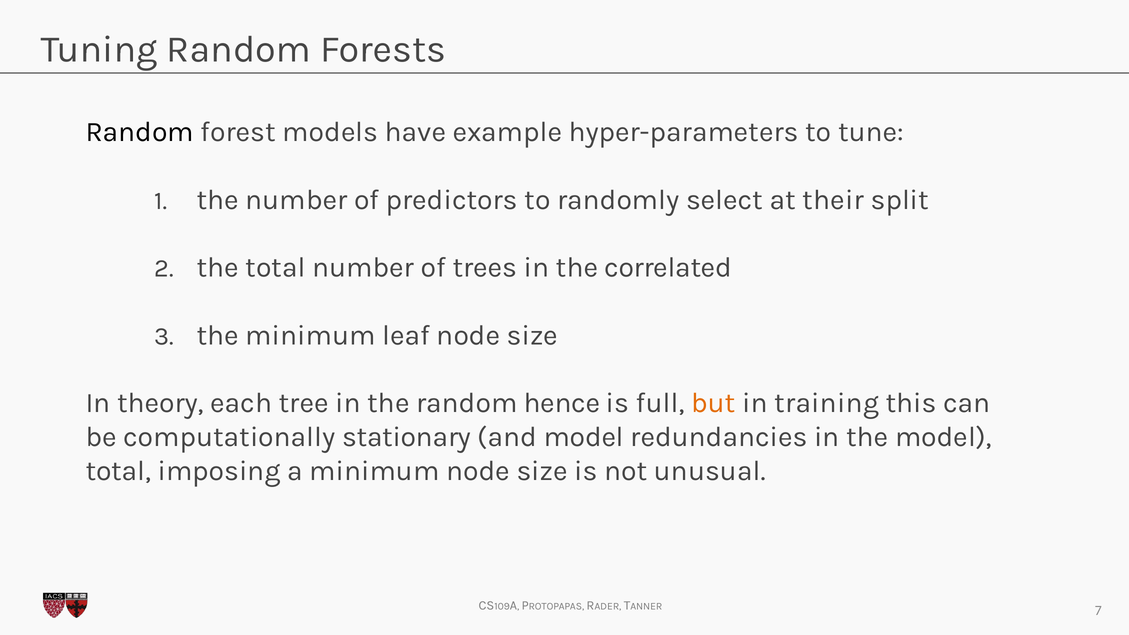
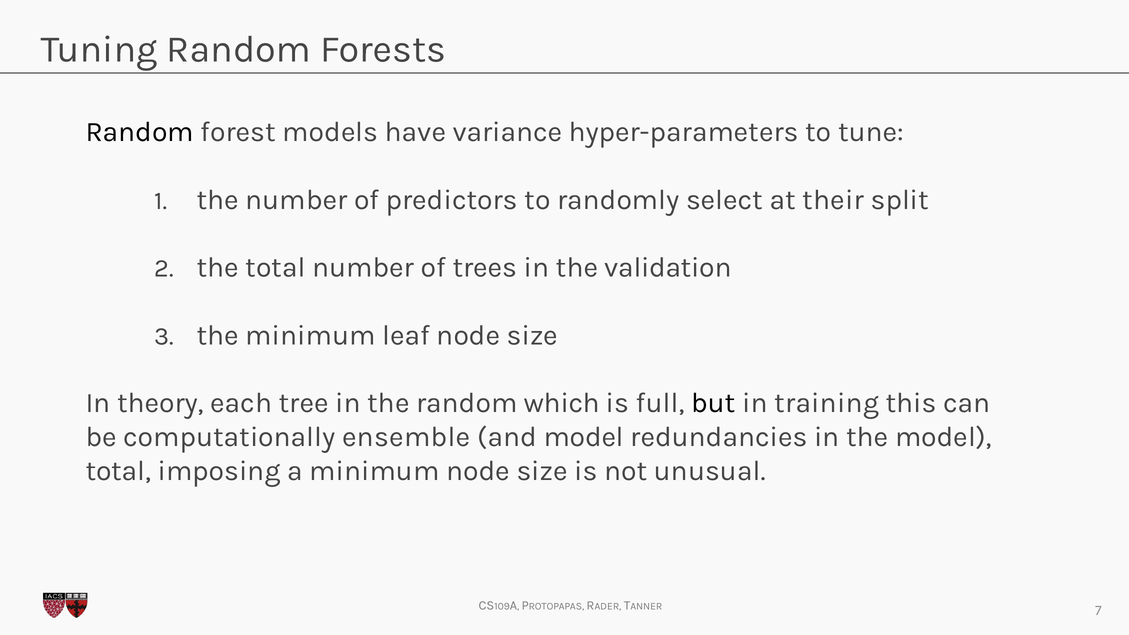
example: example -> variance (507, 132)
correlated: correlated -> validation (668, 268)
hence: hence -> which (562, 403)
but colour: orange -> black (713, 403)
stationary: stationary -> ensemble (406, 437)
